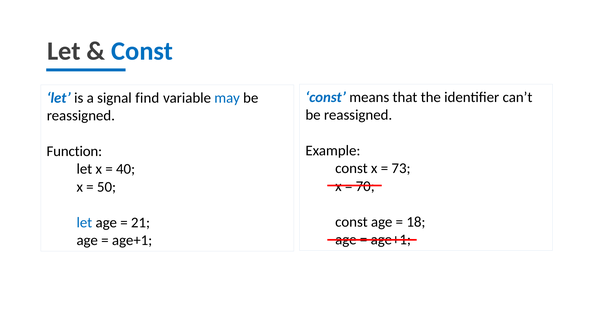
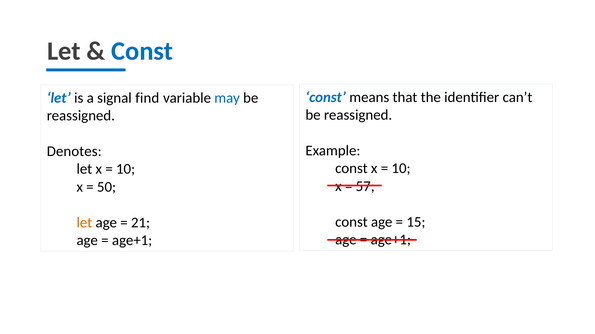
Function: Function -> Denotes (74, 152)
73: 73 -> 10 (401, 169)
40: 40 -> 10 (126, 169)
70: 70 -> 57 (365, 187)
18: 18 -> 15 (416, 222)
let colour: blue -> orange (84, 223)
